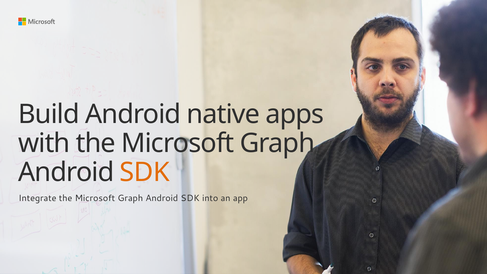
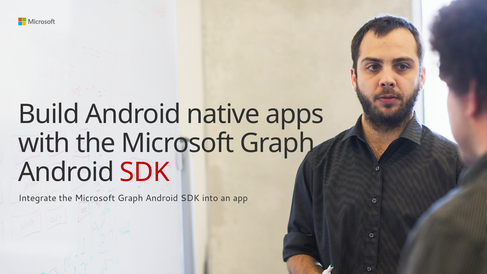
SDK colour: orange -> red (145, 172)
